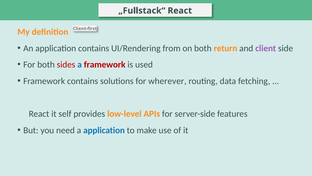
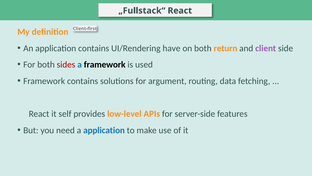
from: from -> have (172, 48)
framework colour: red -> black (105, 65)
wherever: wherever -> argument (167, 81)
